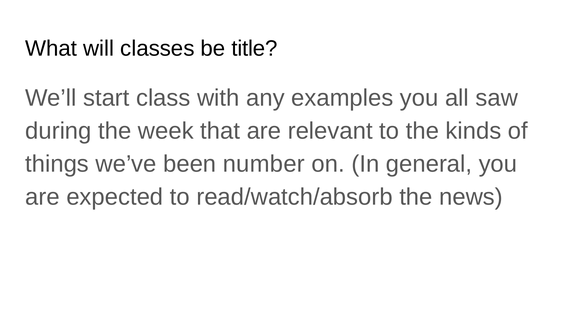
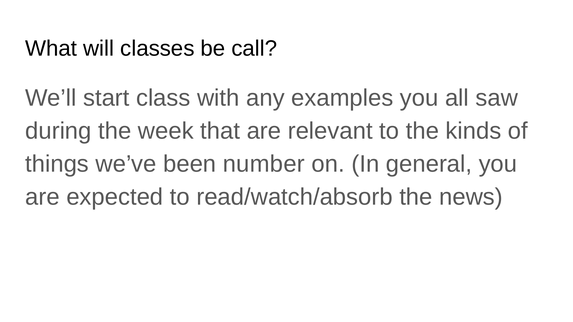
title: title -> call (254, 49)
